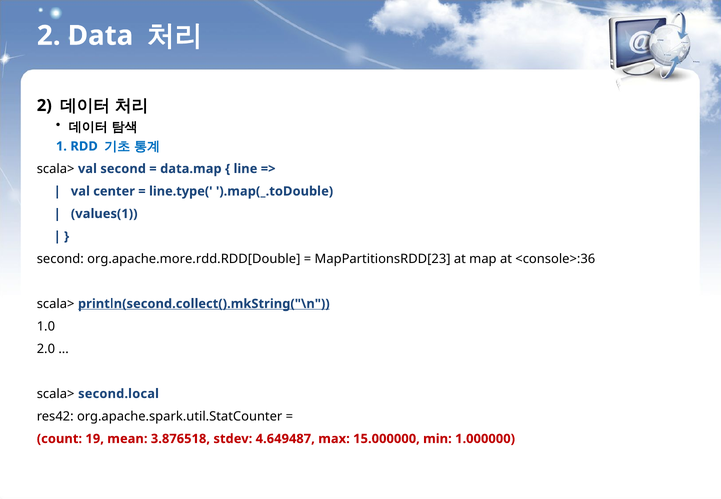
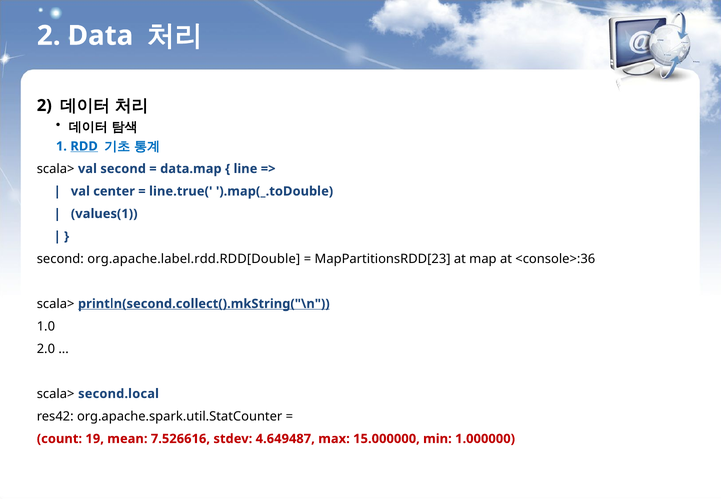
RDD underline: none -> present (84, 146)
line.type(: line.type( -> line.true( (181, 191)
org.apache.more.rdd.RDD[Double: org.apache.more.rdd.RDD[Double -> org.apache.label.rdd.RDD[Double (194, 259)
3.876518: 3.876518 -> 7.526616 (180, 439)
